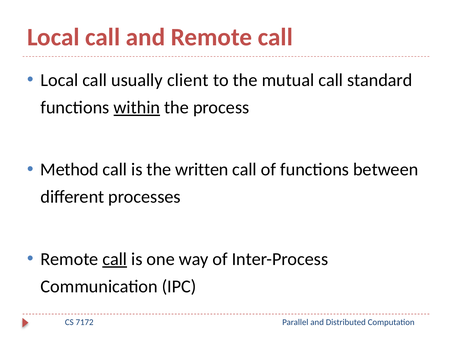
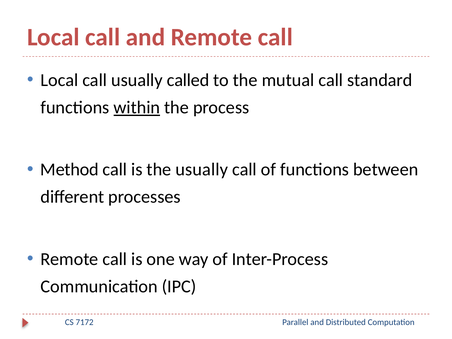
client: client -> called (188, 80)
the written: written -> usually (202, 170)
call underline: present -> none (115, 259)
